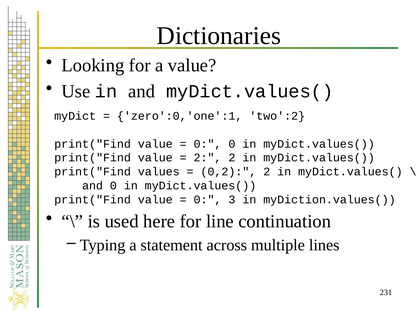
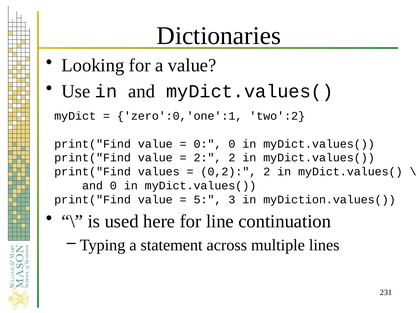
0: 0 -> 5 (208, 199)
